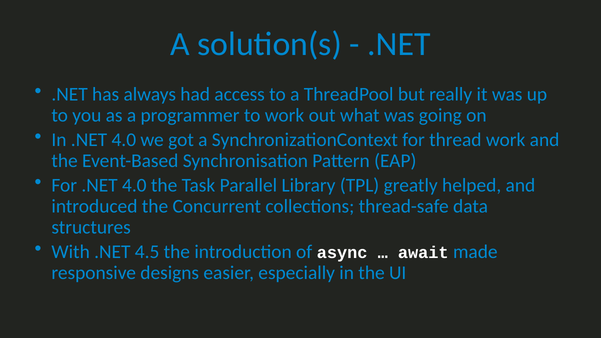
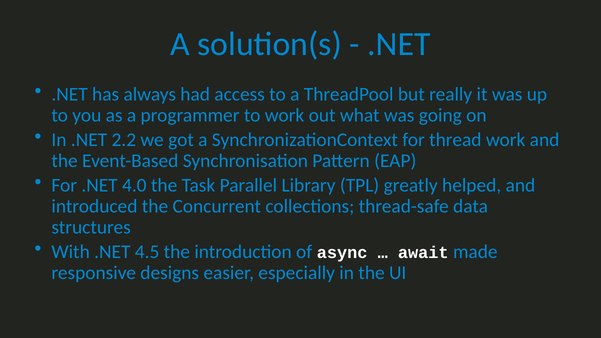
In .NET 4.0: 4.0 -> 2.2 (124, 140)
